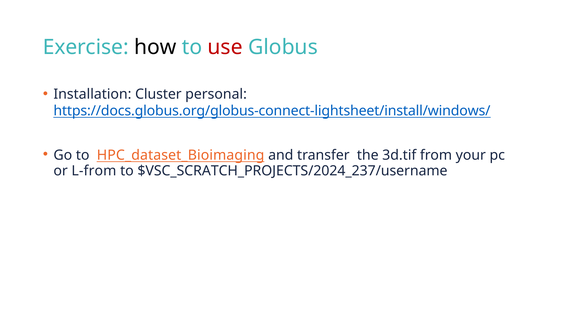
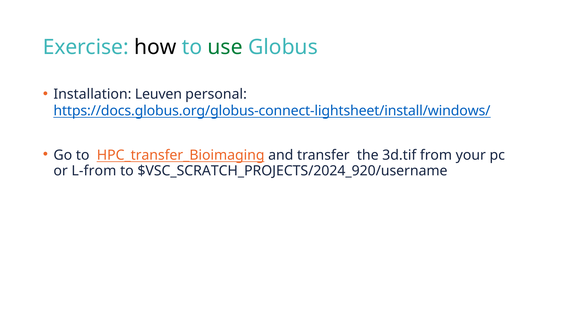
use colour: red -> green (225, 47)
Cluster: Cluster -> Leuven (158, 94)
HPC_dataset_Bioimaging: HPC_dataset_Bioimaging -> HPC_transfer_Bioimaging (181, 155)
$VSC_SCRATCH_PROJECTS/2024_237/username: $VSC_SCRATCH_PROJECTS/2024_237/username -> $VSC_SCRATCH_PROJECTS/2024_920/username (292, 171)
